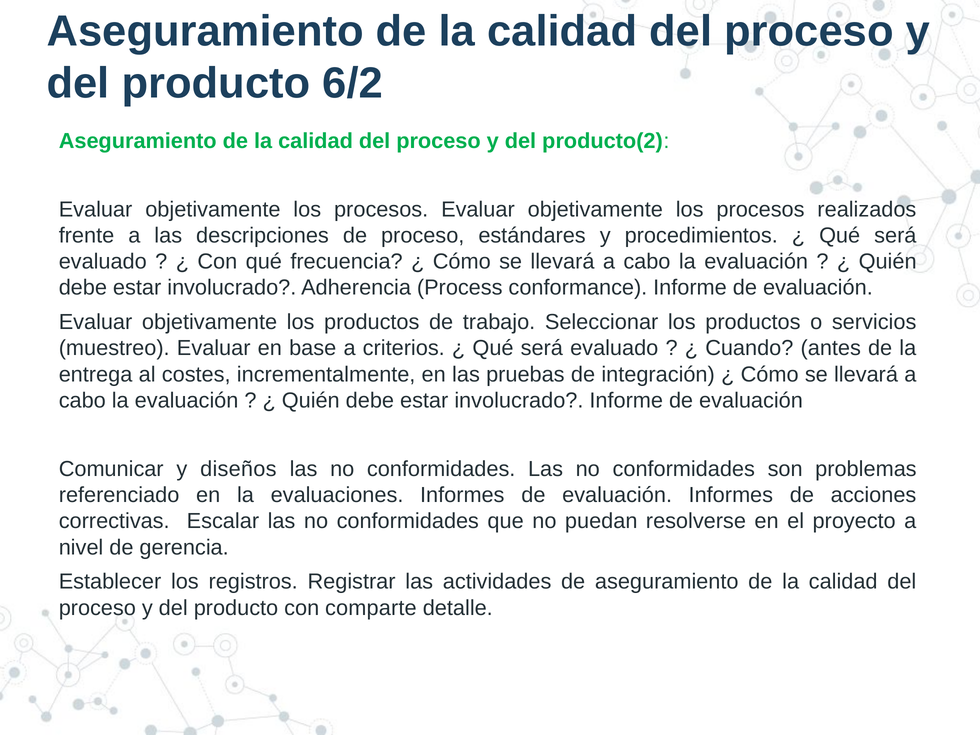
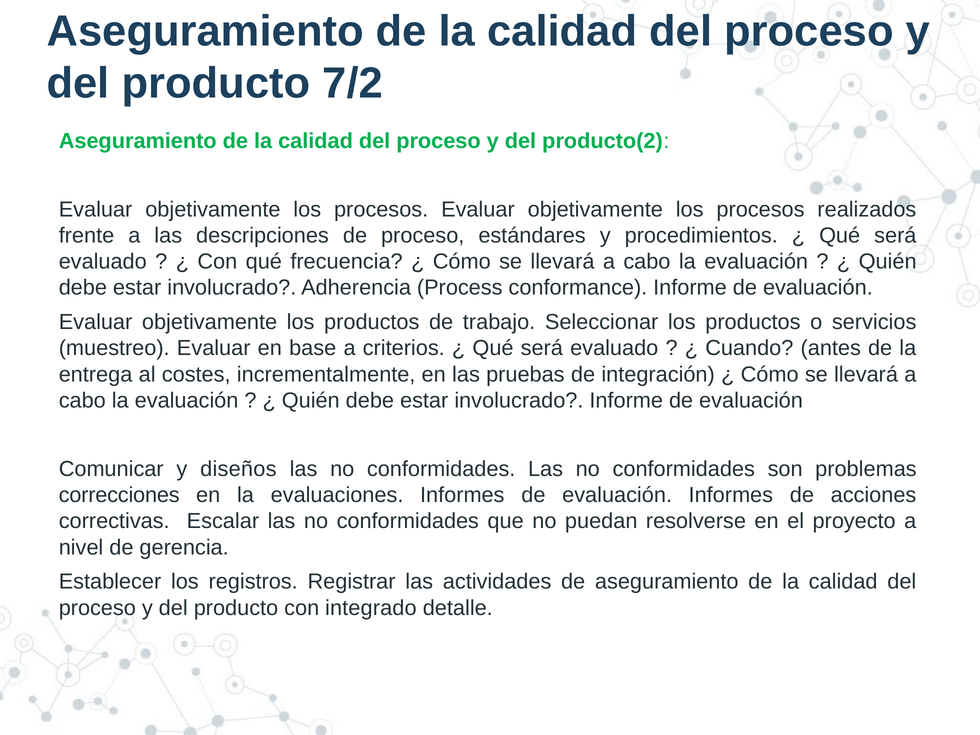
6/2: 6/2 -> 7/2 (353, 84)
referenciado: referenciado -> correcciones (119, 495)
comparte: comparte -> integrado (371, 608)
